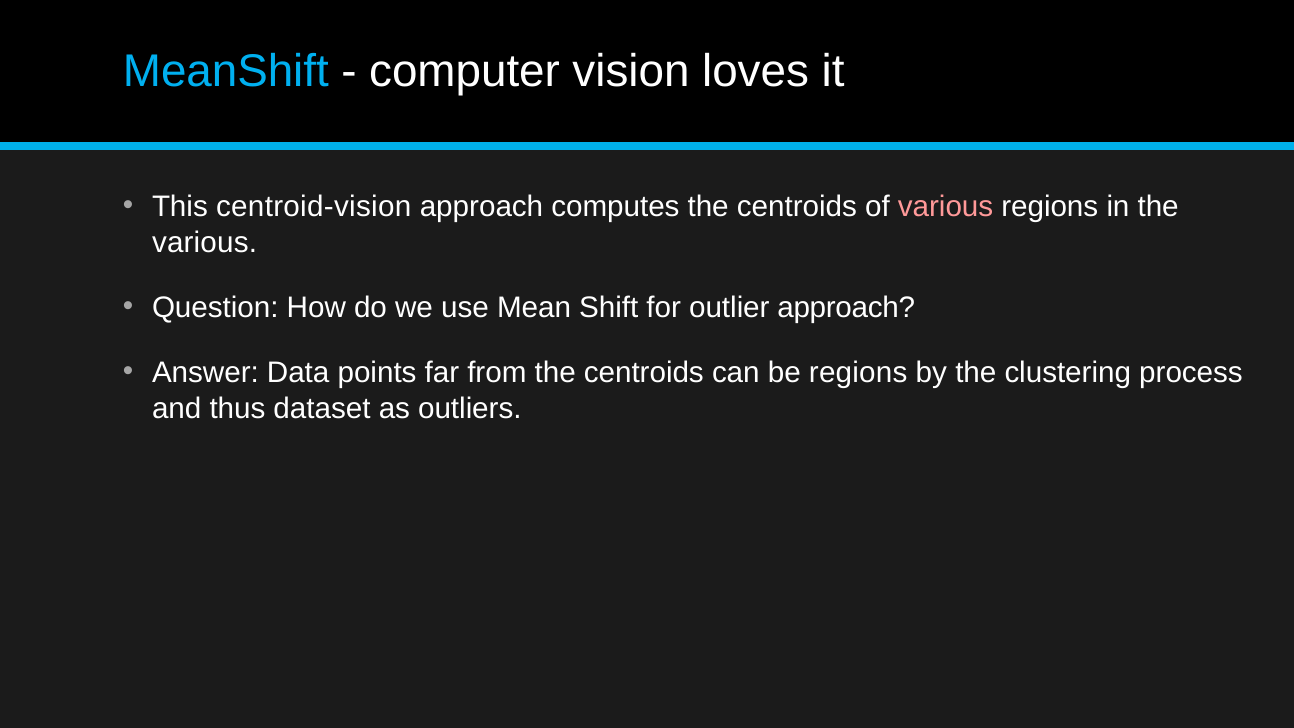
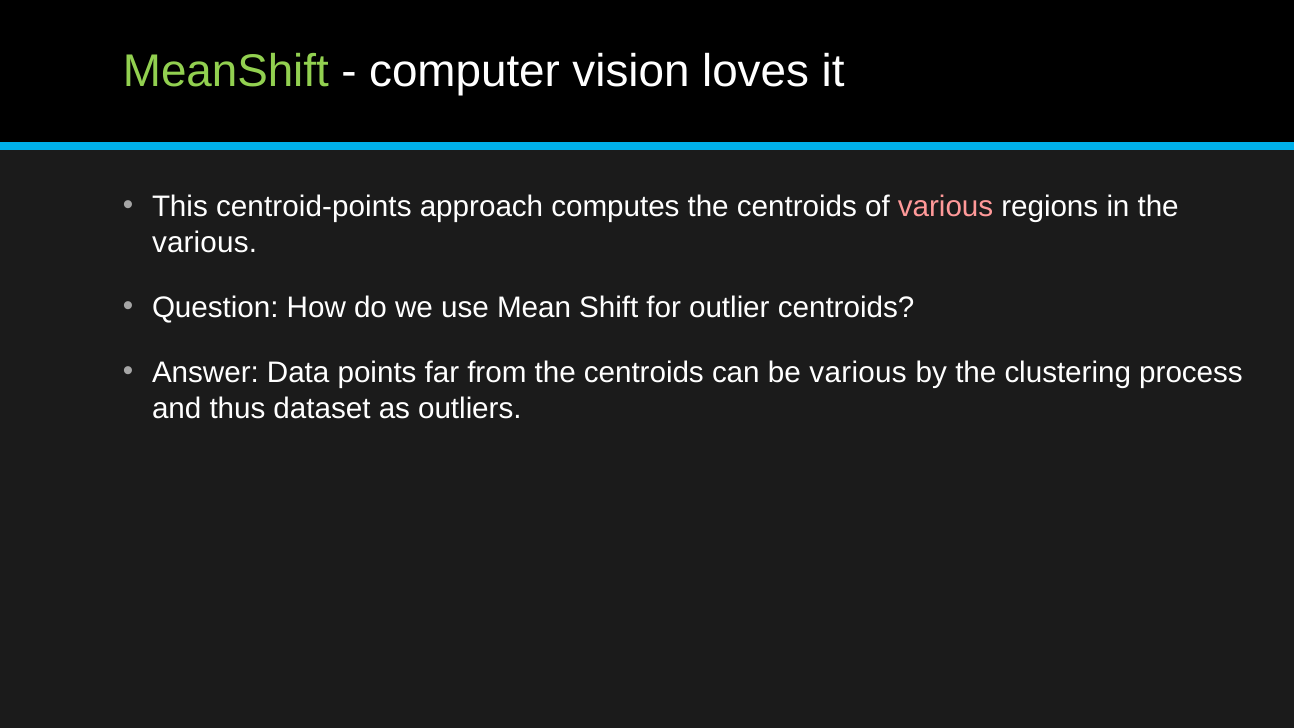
MeanShift colour: light blue -> light green (226, 71)
centroid-vision: centroid-vision -> centroid-points (314, 207)
outlier approach: approach -> centroids (846, 307)
be regions: regions -> various (858, 373)
